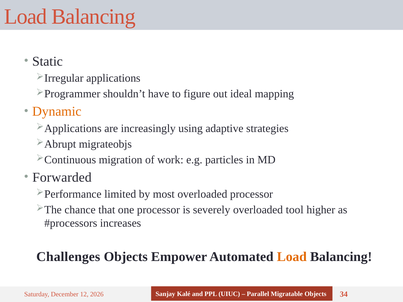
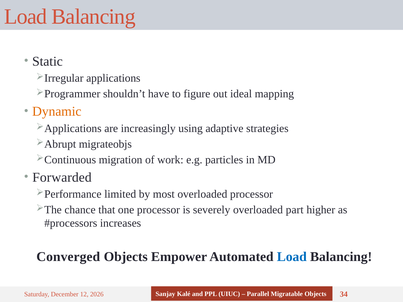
tool: tool -> part (295, 210)
Challenges: Challenges -> Converged (68, 257)
Load colour: orange -> blue (292, 257)
